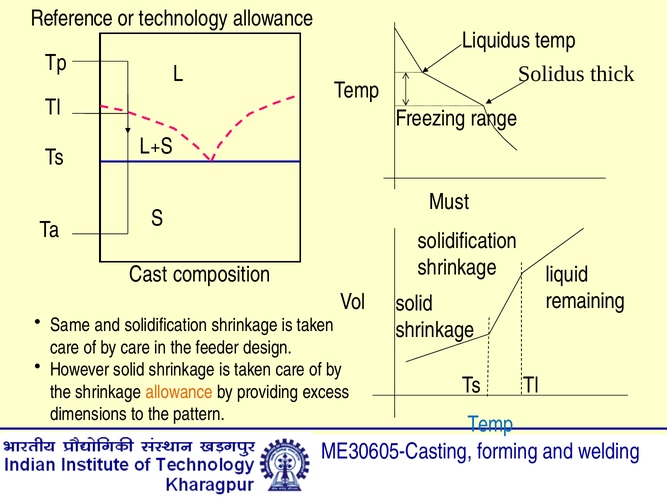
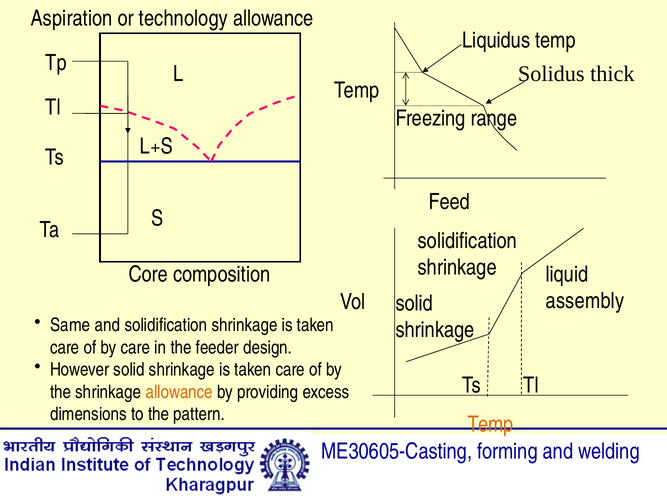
Reference: Reference -> Aspiration (72, 18)
Must: Must -> Feed (449, 202)
Cast: Cast -> Core (148, 274)
remaining: remaining -> assembly (585, 301)
Temp colour: blue -> orange (491, 424)
